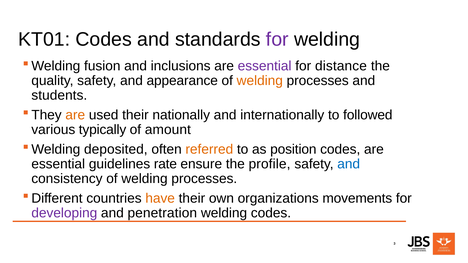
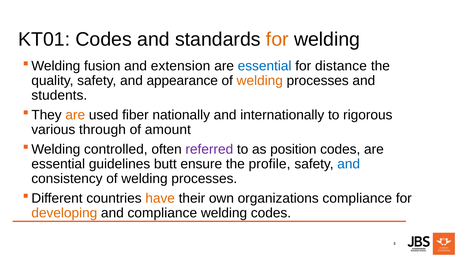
for colour: purple -> orange (277, 39)
inclusions: inclusions -> extension (181, 66)
essential colour: purple -> blue (265, 66)
used their: their -> fiber (135, 115)
followed: followed -> rigorous (368, 115)
typically: typically -> through (102, 130)
deposited: deposited -> controlled (116, 149)
referred colour: orange -> purple (209, 149)
rate: rate -> butt (165, 164)
organizations movements: movements -> compliance (357, 198)
developing colour: purple -> orange (64, 213)
and penetration: penetration -> compliance (162, 213)
